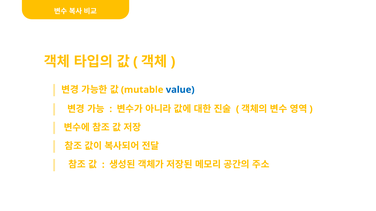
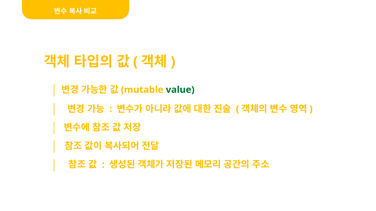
value colour: blue -> green (180, 90)
